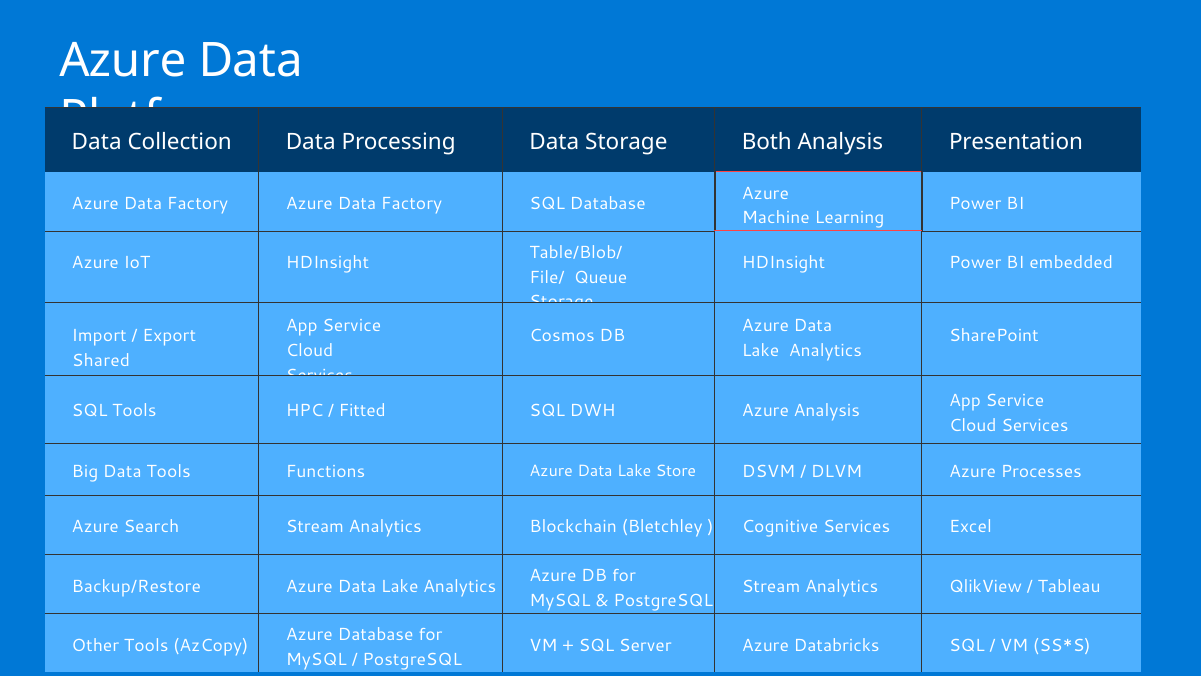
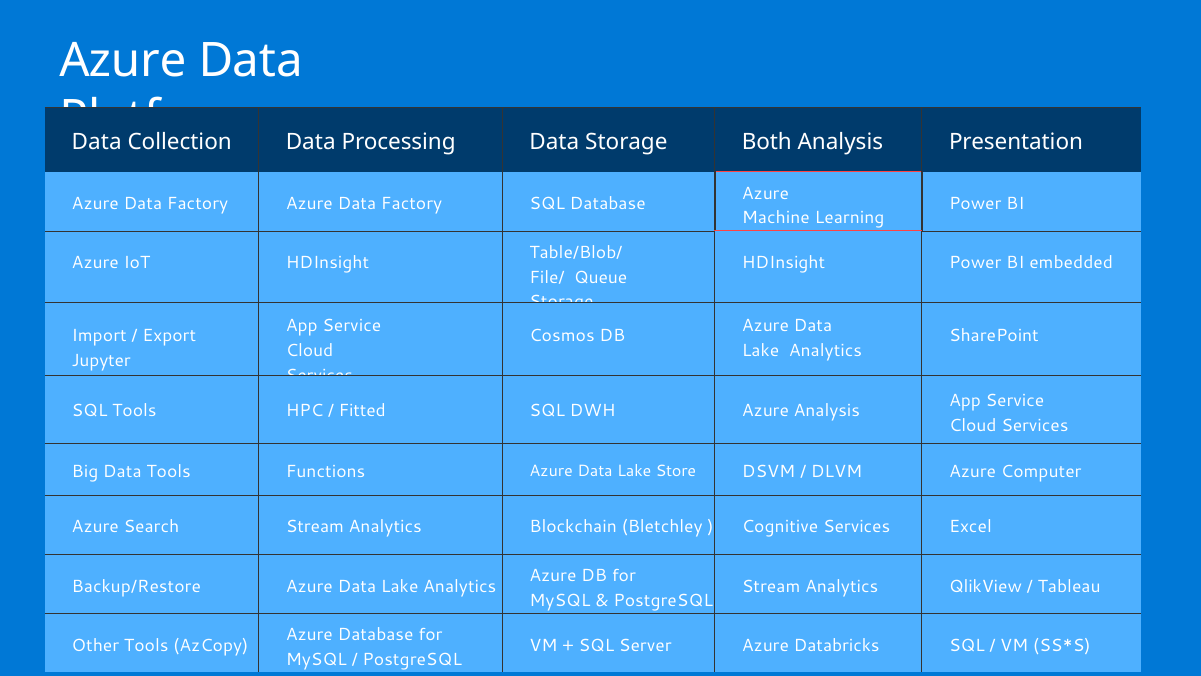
Shared: Shared -> Jupyter (101, 360)
Processes: Processes -> Computer (1041, 471)
